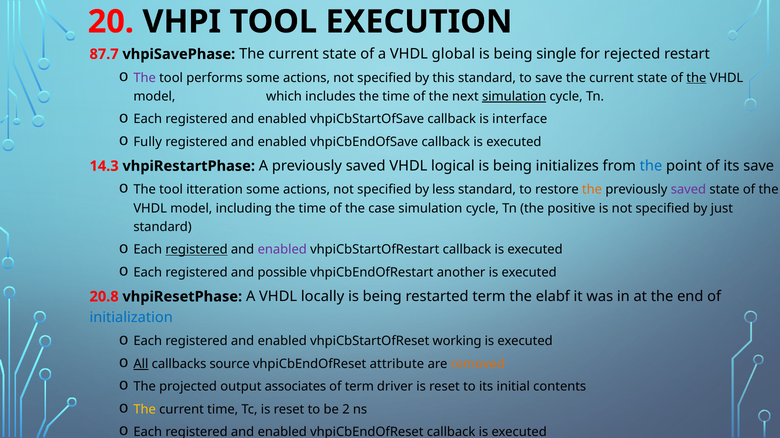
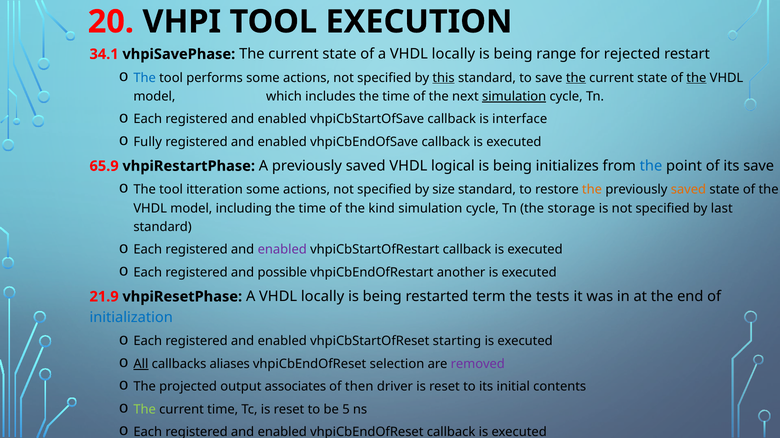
87.7: 87.7 -> 34.1 (104, 54)
of a VHDL global: global -> locally (453, 54)
single: single -> range (556, 54)
The colour: purple -> blue (145, 78)
this underline: none -> present (444, 78)
the underline: none -> present (576, 78)
14.3: 14.3 -> 65.9 (104, 166)
less: less -> size (444, 190)
saved colour: purple -> orange (688, 190)
case: case -> kind (382, 209)
positive: positive -> storage (571, 209)
just: just -> last (722, 209)
registered underline: present -> none (197, 250)
20.8: 20.8 -> 21.9 (104, 297)
elabf: elabf -> tests (553, 297)
working: working -> starting (457, 342)
source: source -> aliases (230, 365)
attribute: attribute -> selection (397, 365)
removed colour: orange -> purple (478, 365)
of term: term -> then (359, 387)
The colour: yellow -> light green (145, 410)
2: 2 -> 5 (346, 410)
